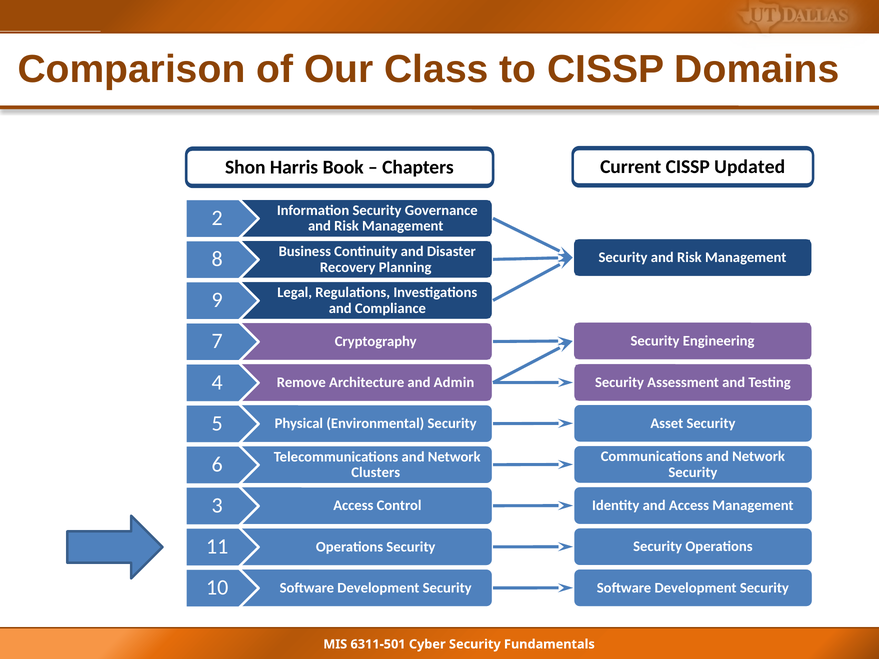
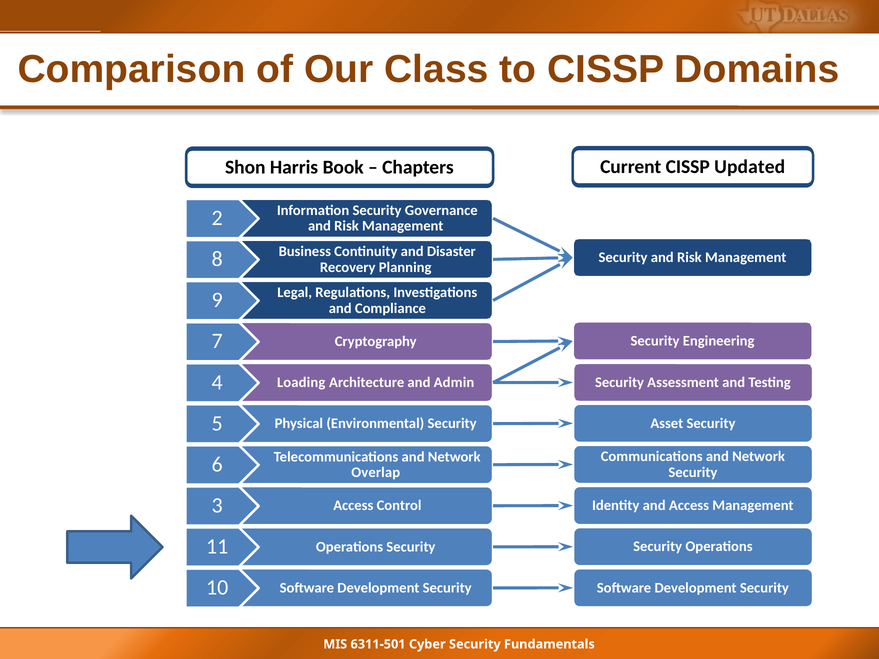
Remove: Remove -> Loading (301, 383)
Clusters: Clusters -> Overlap (376, 473)
